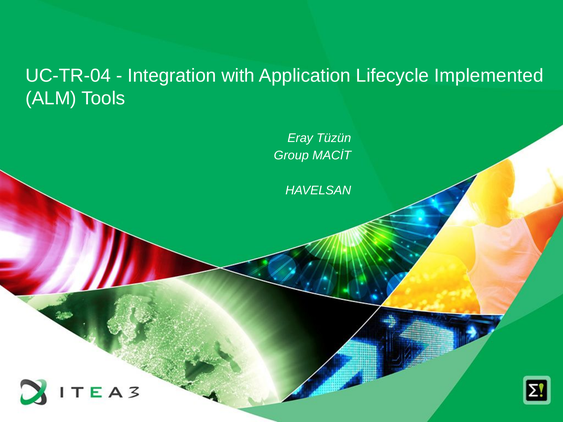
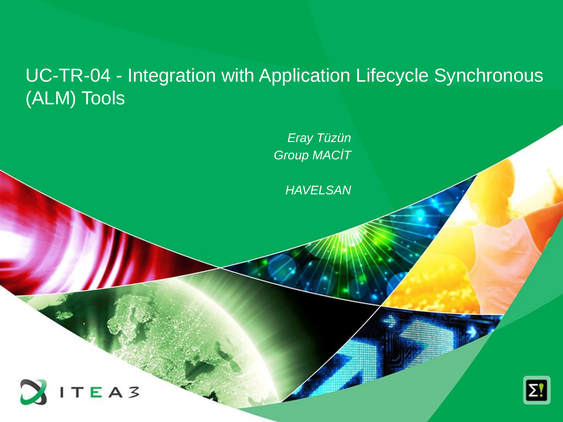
Implemented: Implemented -> Synchronous (489, 76)
